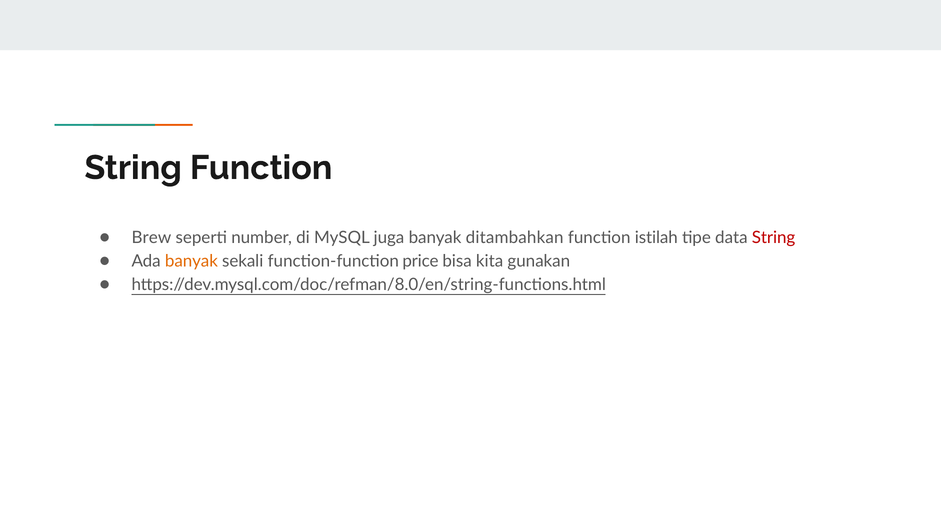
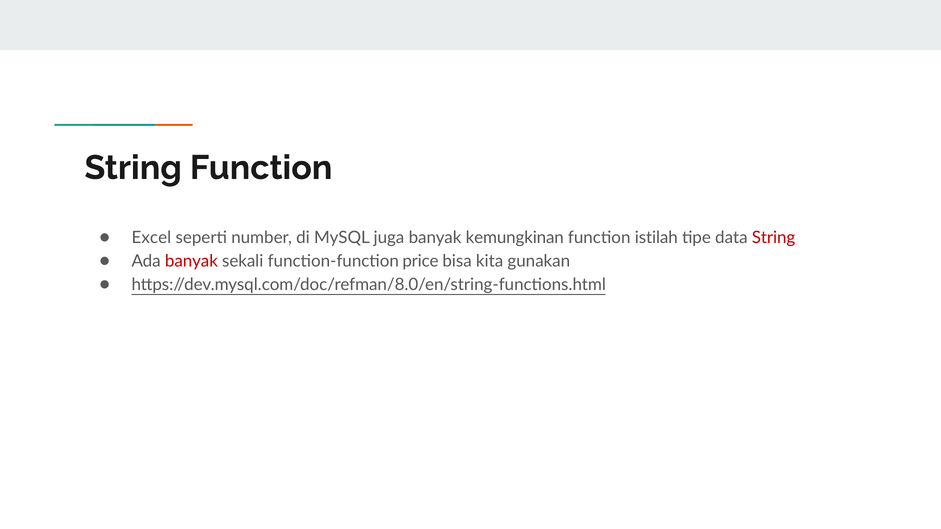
Brew: Brew -> Excel (151, 238)
ditambahkan: ditambahkan -> kemungkinan (515, 238)
banyak colour: orange -> red (191, 261)
